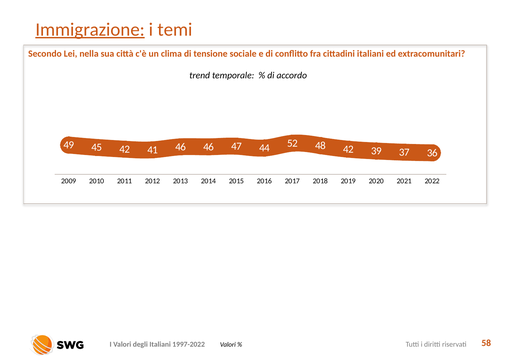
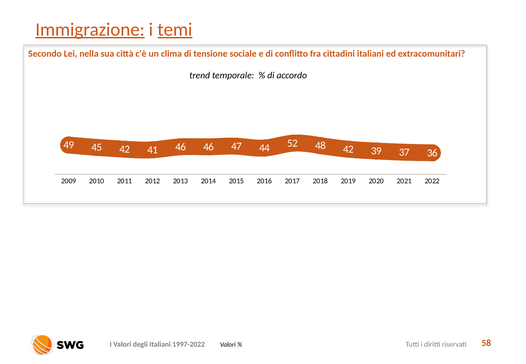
temi underline: none -> present (175, 30)
